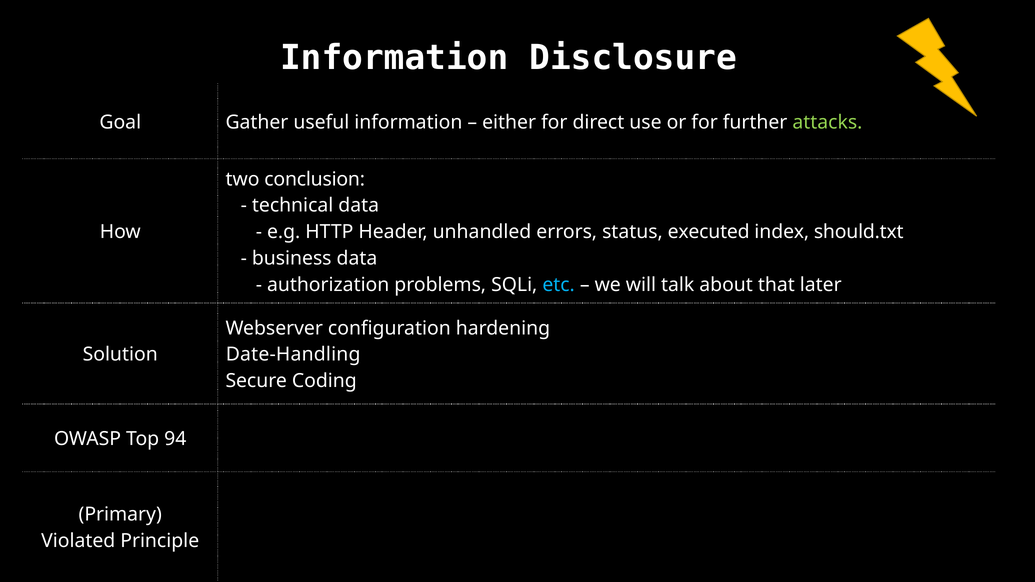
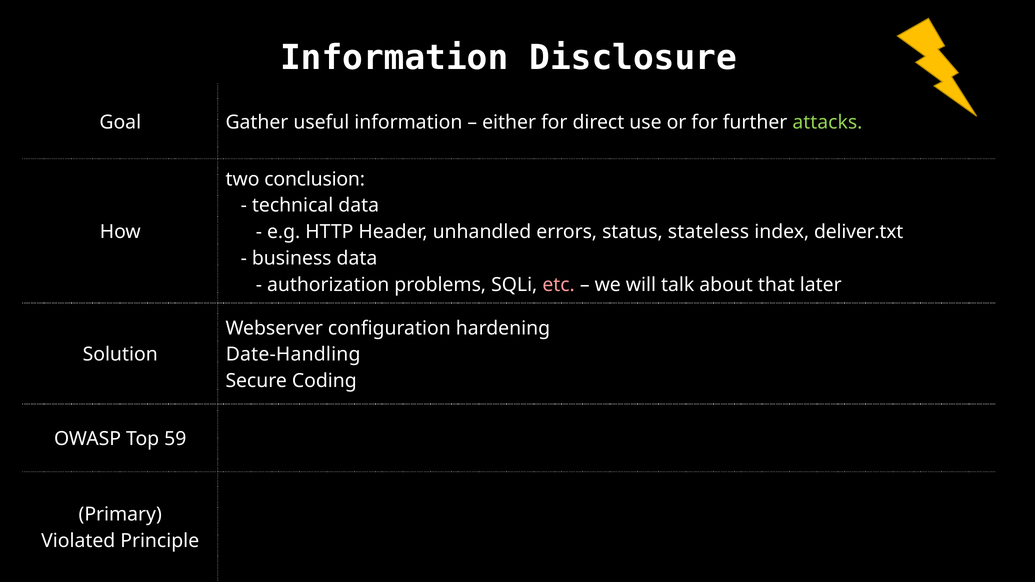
executed: executed -> stateless (708, 232)
should.txt: should.txt -> deliver.txt (859, 232)
etc colour: light blue -> pink (559, 285)
94: 94 -> 59 (175, 439)
